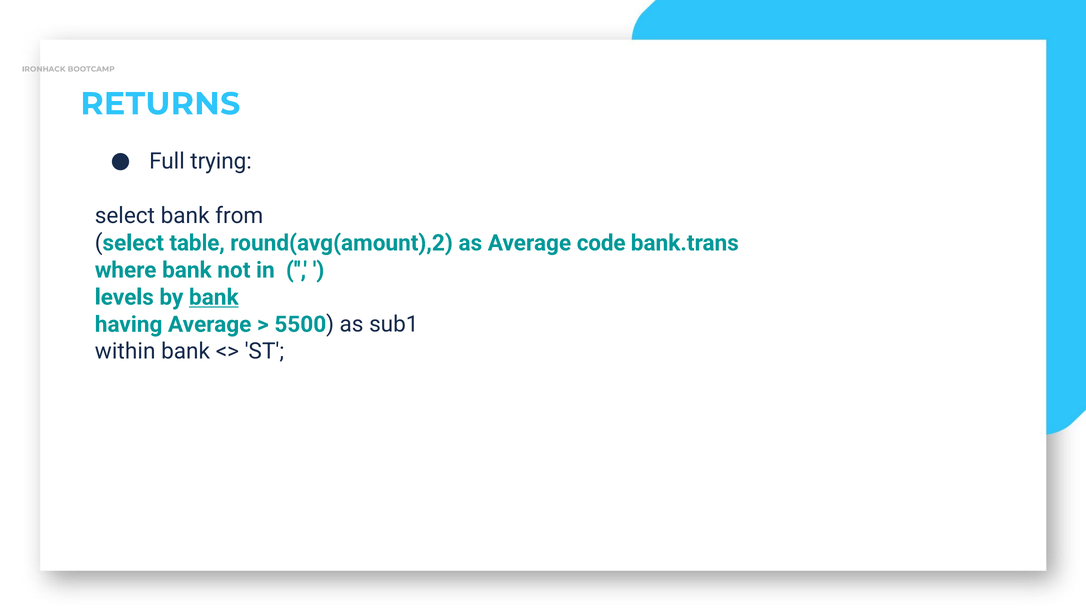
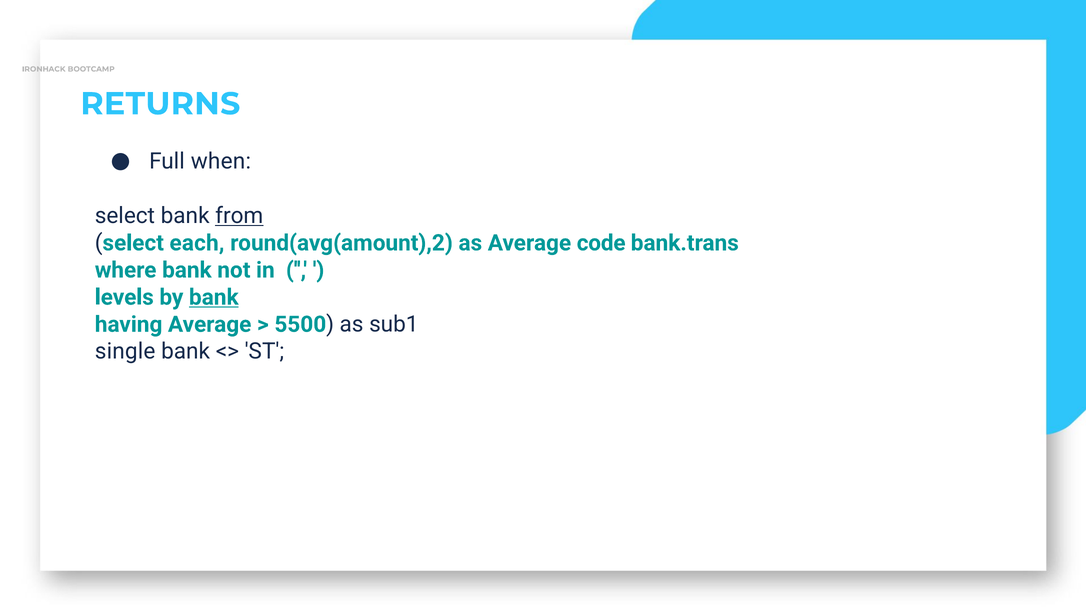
trying: trying -> when (221, 161)
from underline: none -> present (239, 216)
table: table -> each (197, 243)
within: within -> single (125, 351)
